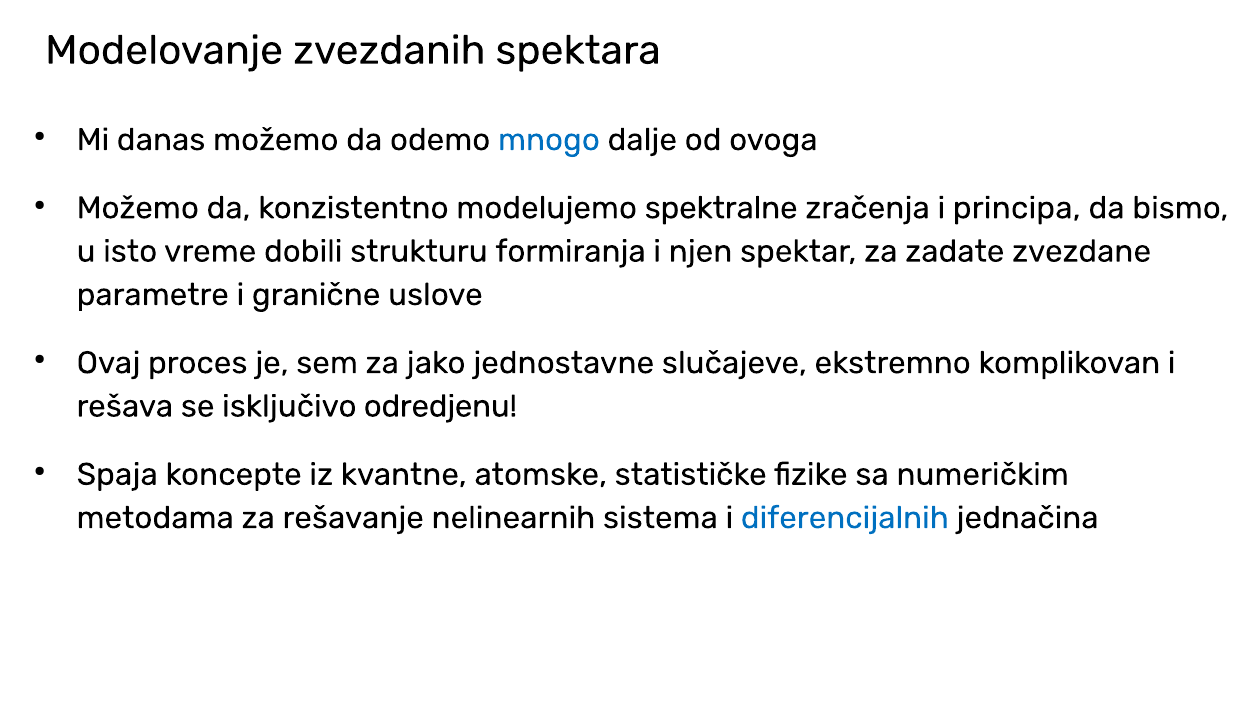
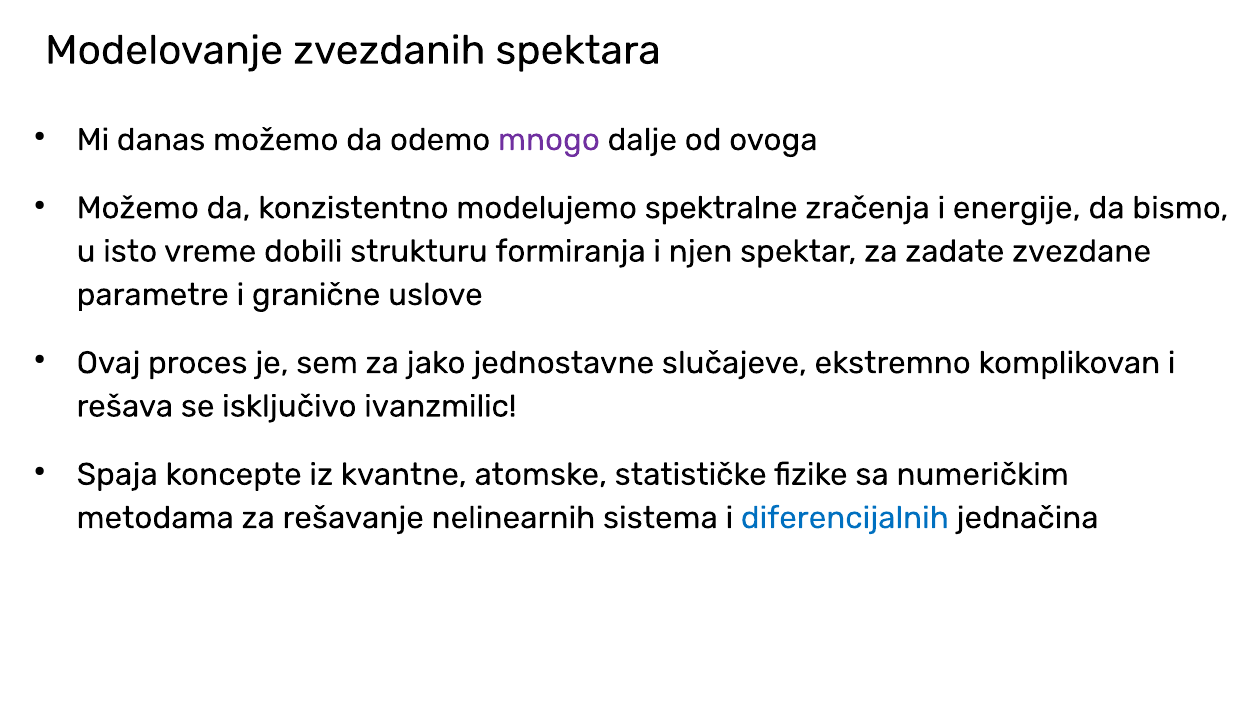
mnogo colour: blue -> purple (549, 140)
principa: principa -> energije (1017, 208)
odredjenu: odredjenu -> ivanzmilic (440, 406)
